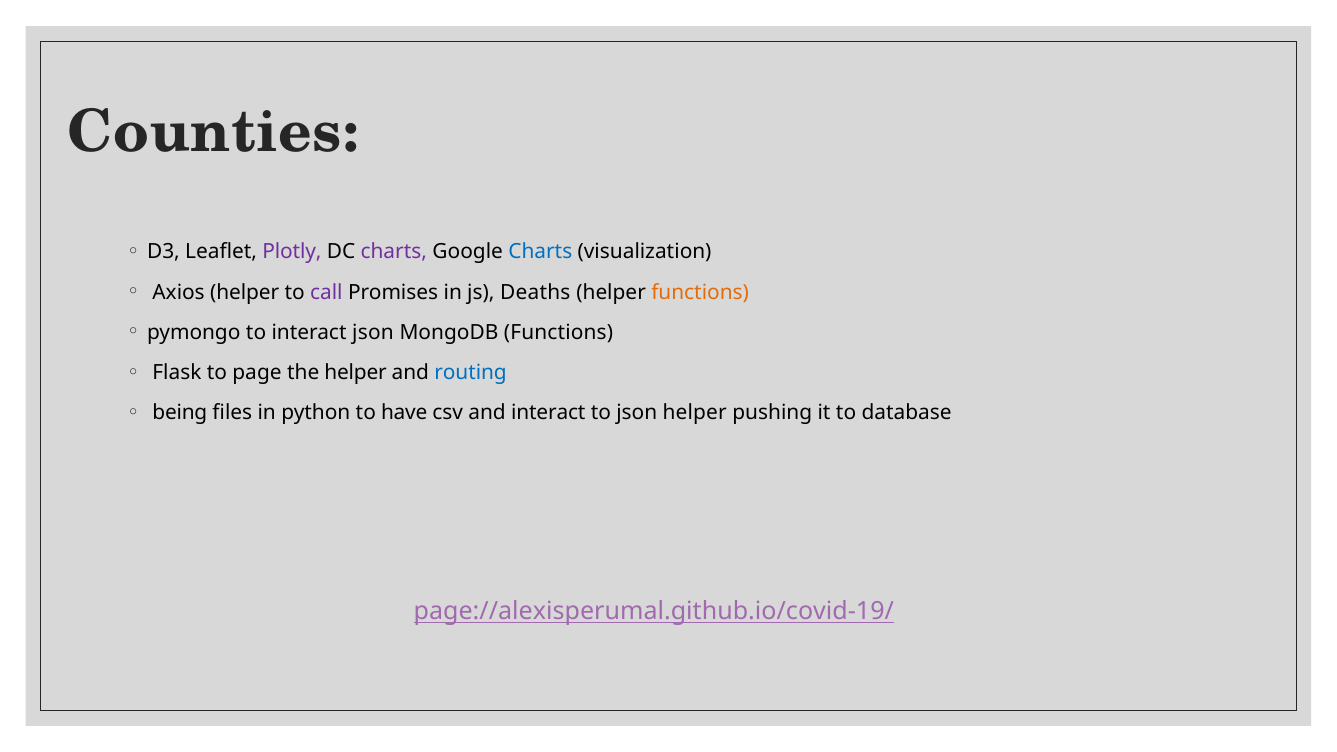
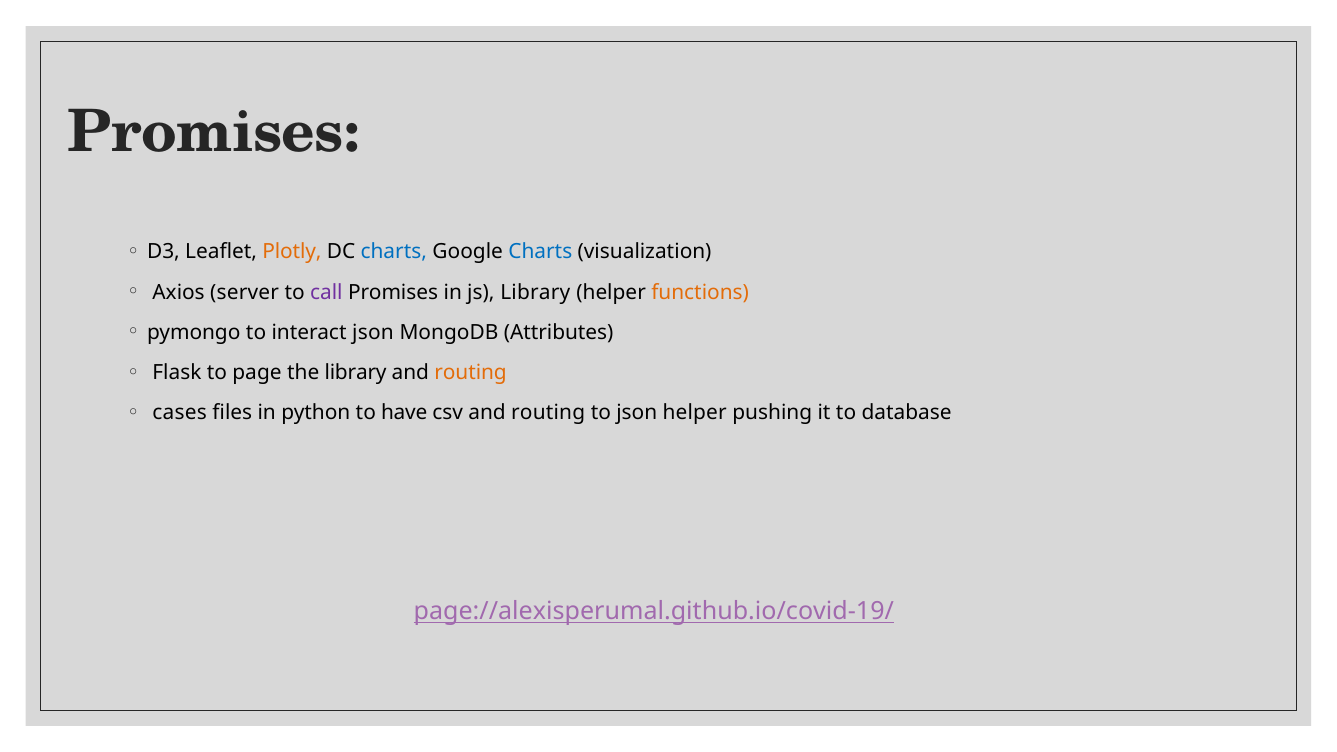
Counties: Counties -> Promises (214, 132)
Plotly colour: purple -> orange (292, 252)
charts colour: purple -> blue (394, 252)
Axios helper: helper -> server (245, 292)
js Deaths: Deaths -> Library (535, 292)
MongoDB Functions: Functions -> Attributes (559, 332)
the helper: helper -> library (356, 372)
routing colour: blue -> orange (471, 372)
being: being -> cases (180, 413)
csv and interact: interact -> routing (548, 413)
